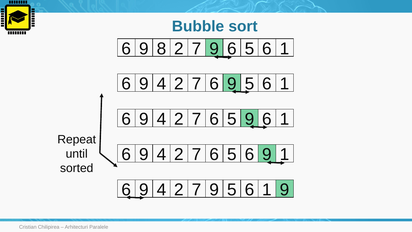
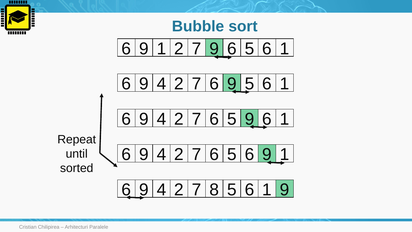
8: 8 -> 1 (161, 49)
4 2 7 9: 9 -> 8 (214, 190)
